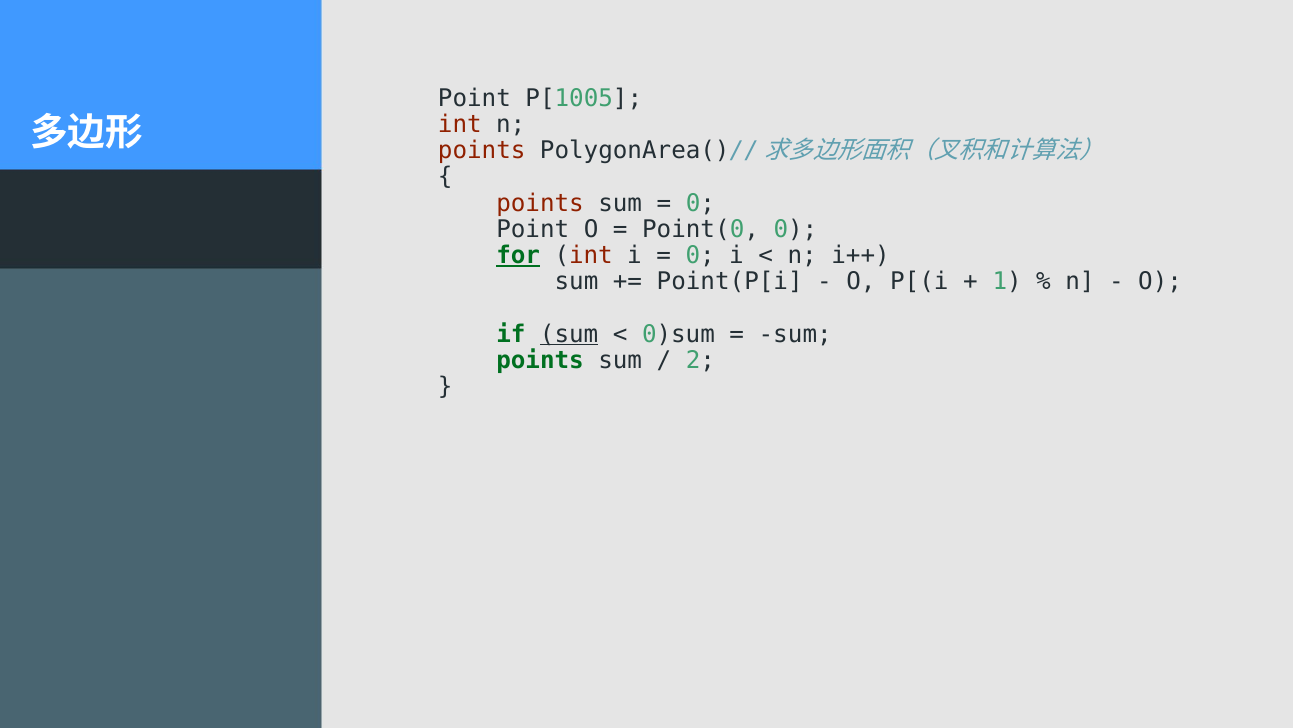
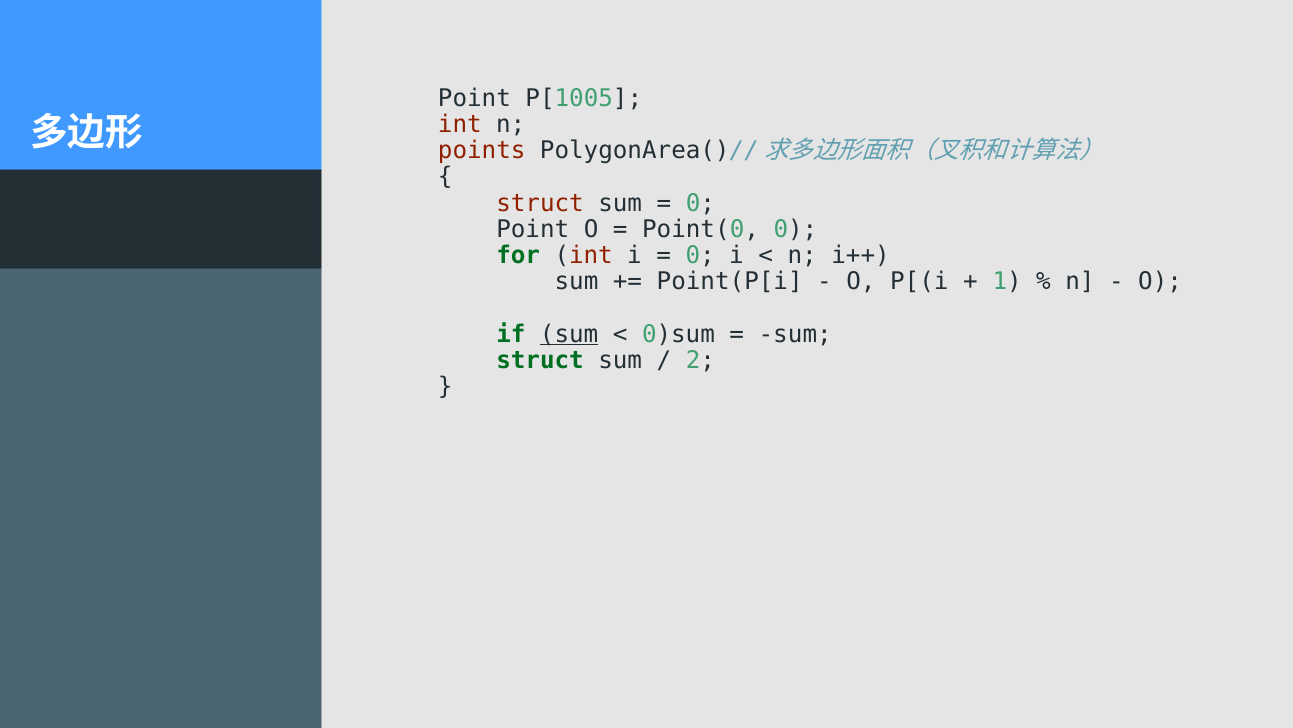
points: points -> struct (540, 203)
for underline: present -> none (518, 255)
points: points -> struct (540, 360)
